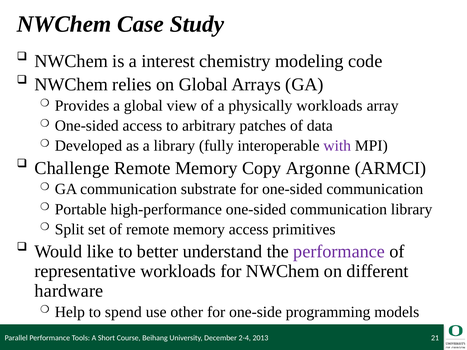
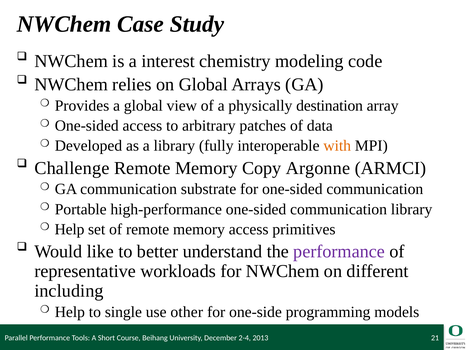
physically workloads: workloads -> destination (330, 106)
with colour: purple -> orange (337, 146)
Split: Split -> Help (70, 229)
hardware: hardware -> including (69, 291)
spend: spend -> single (123, 312)
